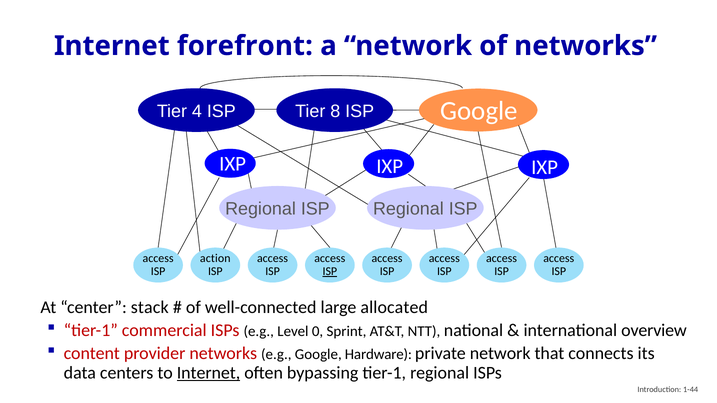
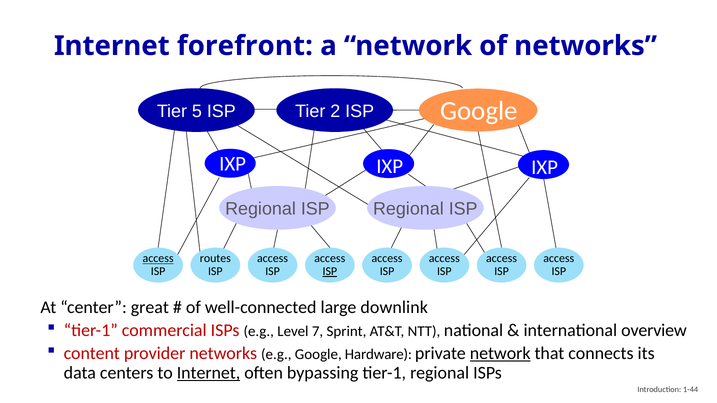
4: 4 -> 5 (197, 111)
8: 8 -> 2 (335, 111)
access underline: none -> present (158, 259)
action: action -> routes (215, 259)
stack: stack -> great (150, 307)
allocated: allocated -> downlink (394, 307)
0: 0 -> 7 (318, 332)
network underline: none -> present (500, 354)
